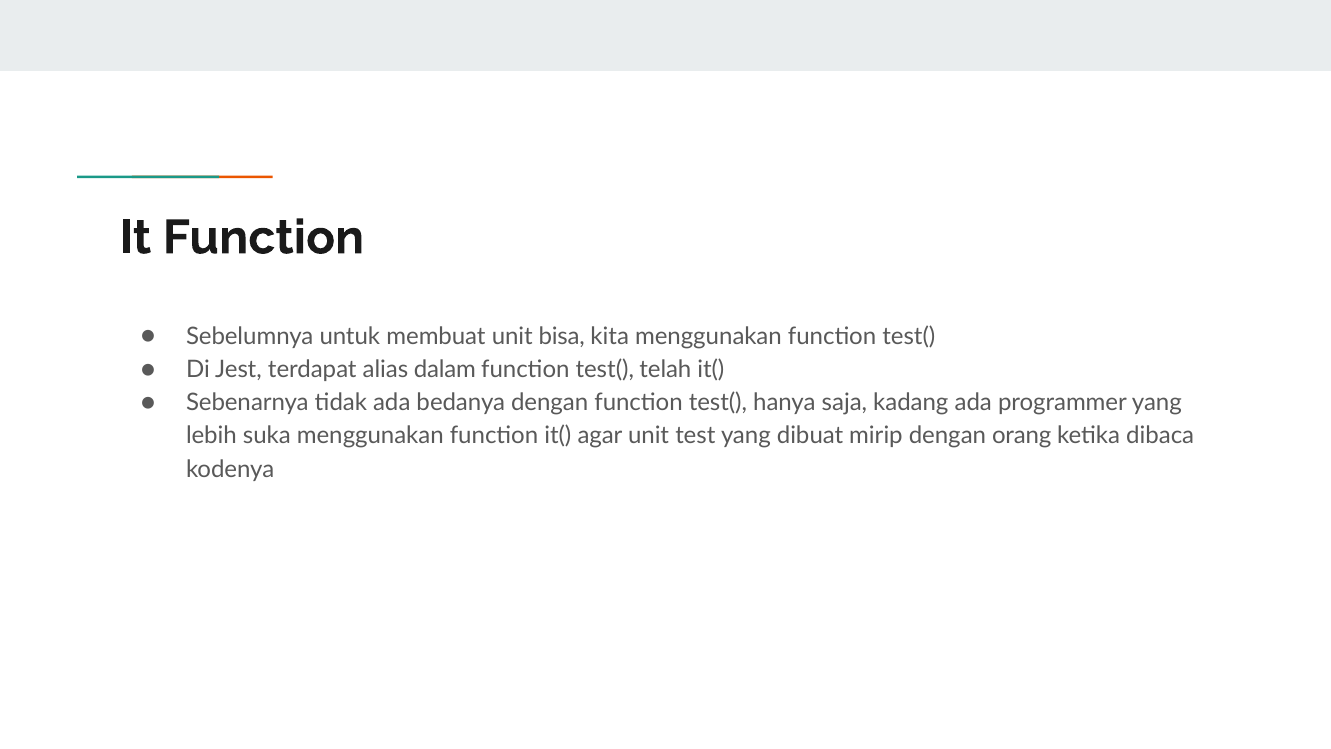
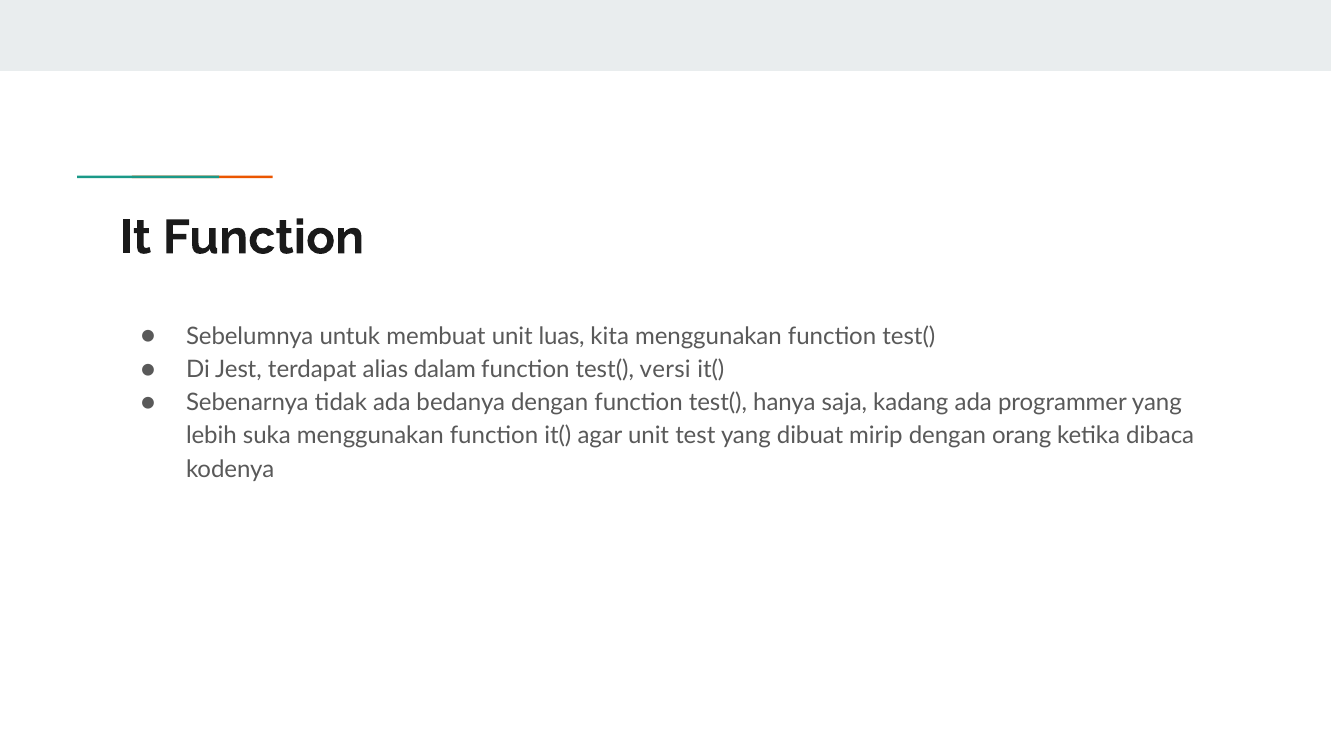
bisa: bisa -> luas (562, 336)
telah: telah -> versi (665, 370)
